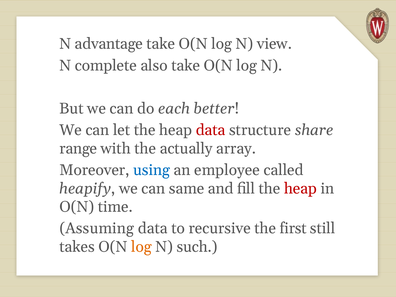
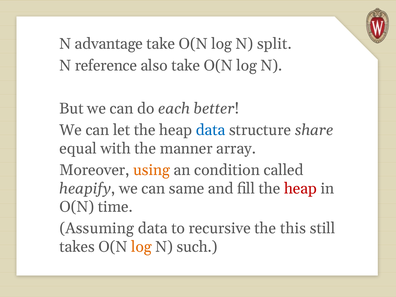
view: view -> split (274, 44)
complete: complete -> reference (106, 65)
data colour: red -> blue (211, 130)
range: range -> equal (78, 148)
actually: actually -> manner (186, 148)
using colour: blue -> orange (152, 170)
employee: employee -> condition (227, 170)
first: first -> this (293, 228)
